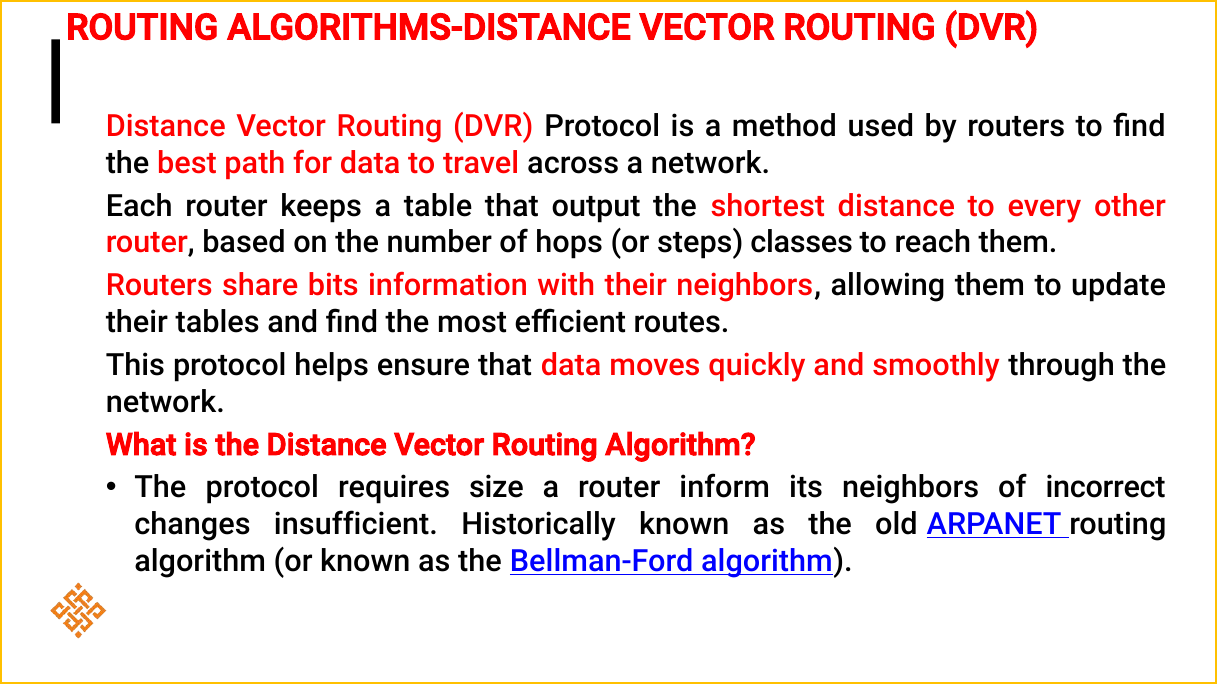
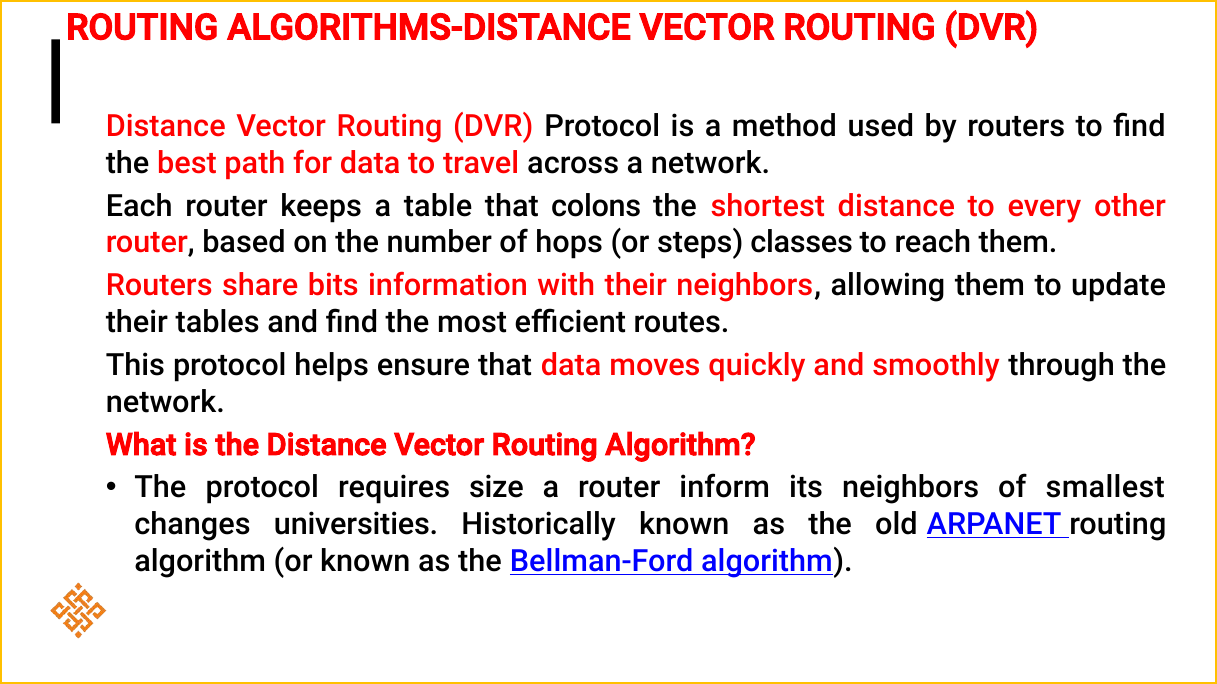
output: output -> colons (596, 206)
incorrect: incorrect -> smallest (1105, 488)
insufficient: insufficient -> universities (356, 525)
